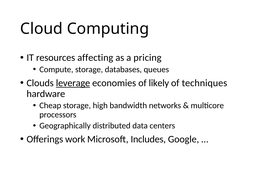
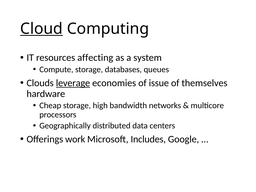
Cloud underline: none -> present (41, 29)
pricing: pricing -> system (148, 58)
likely: likely -> issue (159, 83)
techniques: techniques -> themselves (205, 83)
